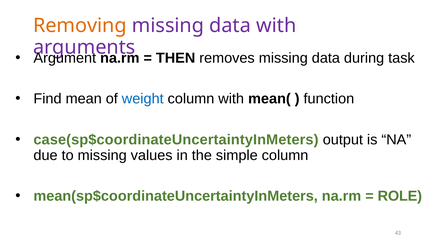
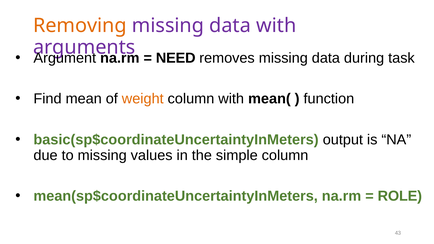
THEN: THEN -> NEED (176, 58)
weight colour: blue -> orange (143, 99)
case(sp$coordinateUncertaintyInMeters: case(sp$coordinateUncertaintyInMeters -> basic(sp$coordinateUncertaintyInMeters (176, 140)
